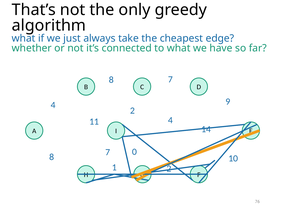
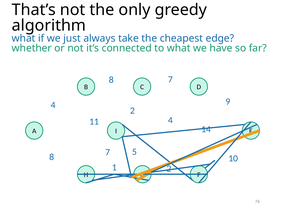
0: 0 -> 5 (134, 152)
